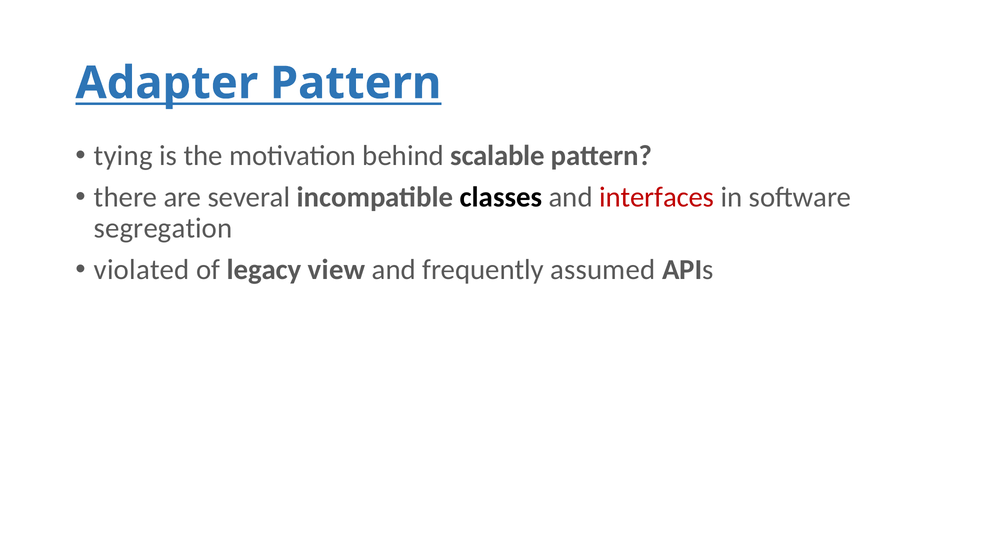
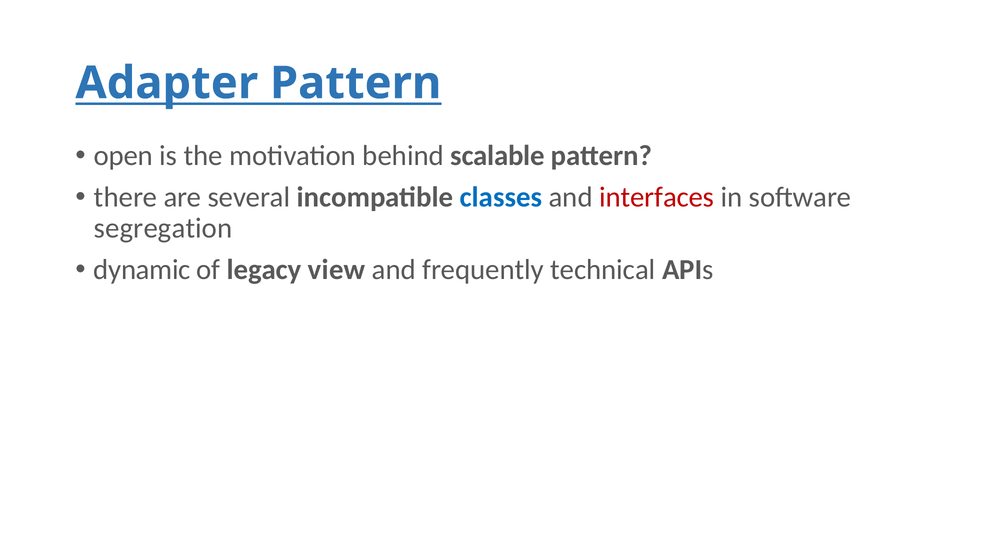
tying: tying -> open (123, 156)
classes colour: black -> blue (501, 197)
violated: violated -> dynamic (142, 270)
assumed: assumed -> technical (603, 270)
